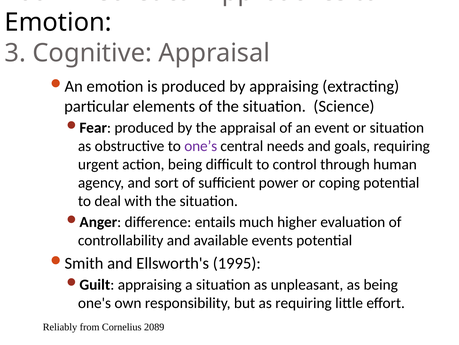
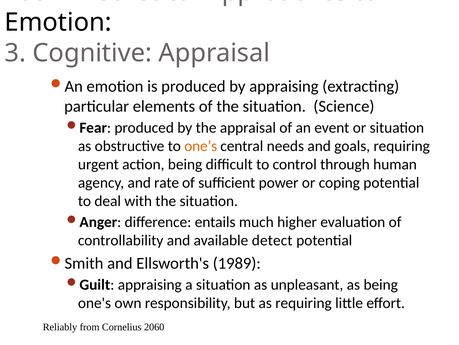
one’s colour: purple -> orange (201, 146)
sort: sort -> rate (167, 182)
events: events -> detect (272, 240)
1995: 1995 -> 1989 (237, 263)
2089: 2089 -> 2060 (154, 327)
